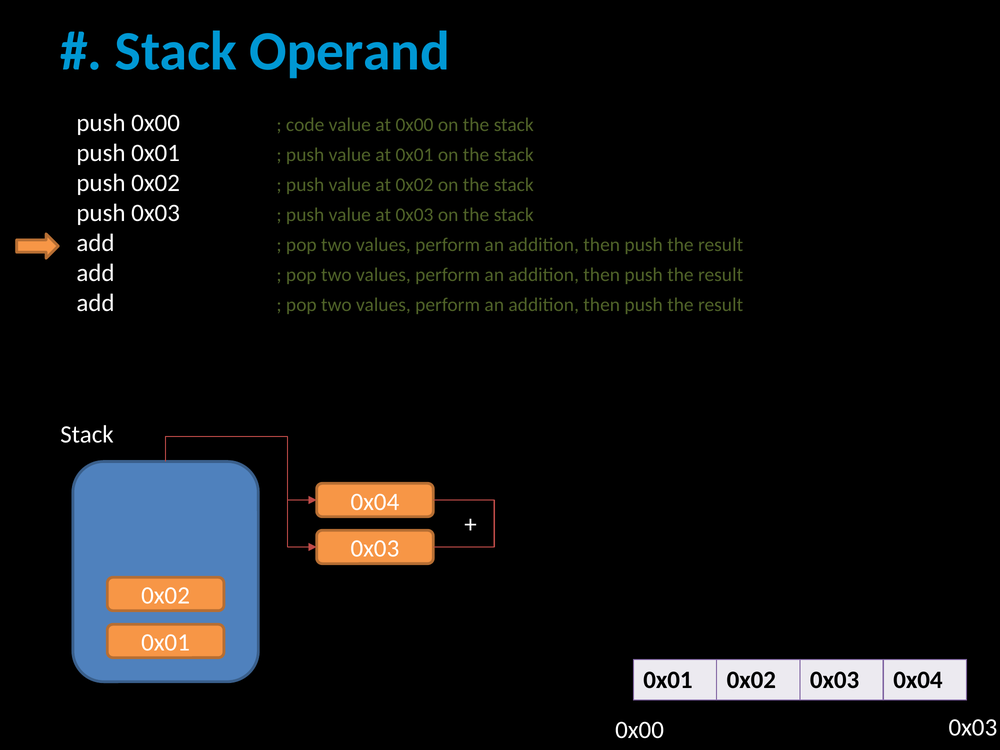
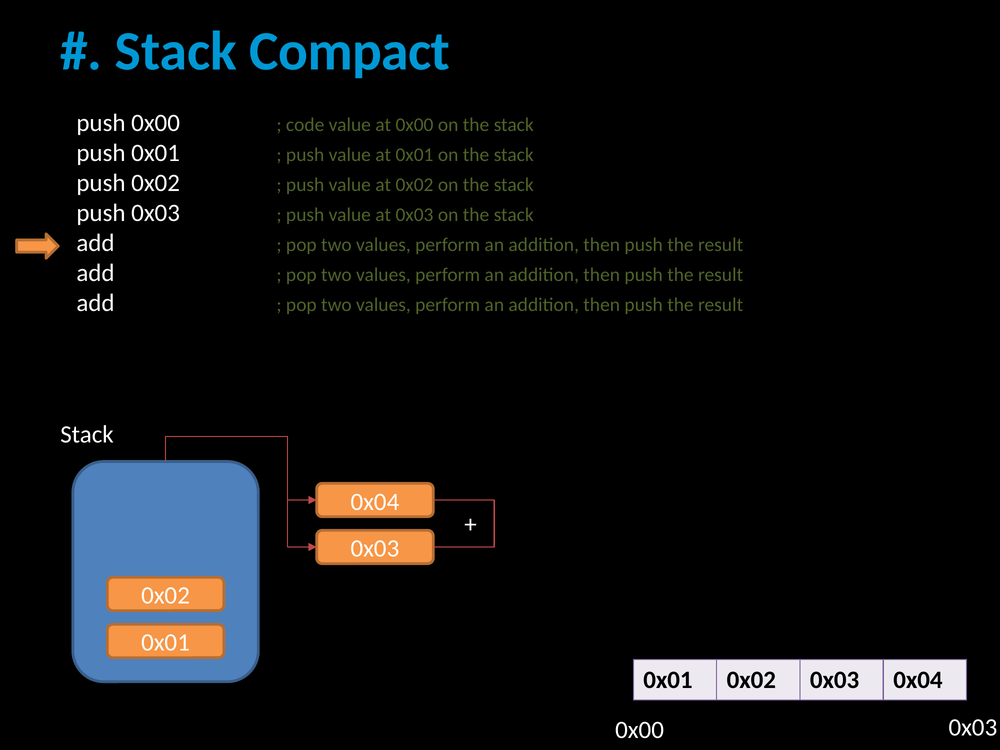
Operand: Operand -> Compact (350, 51)
